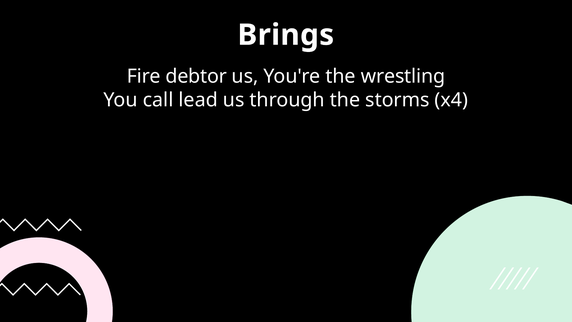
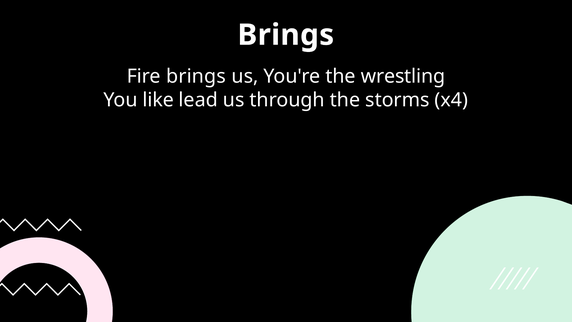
Fire debtor: debtor -> brings (196, 76)
call: call -> like (158, 100)
